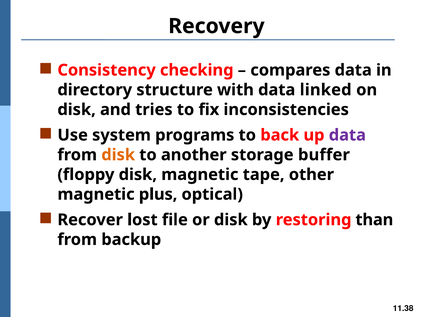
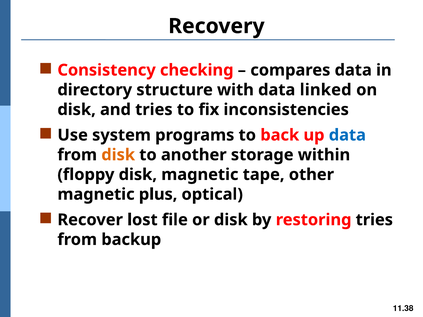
data colour: purple -> blue (347, 135)
buffer: buffer -> within (324, 155)
restoring than: than -> tries (374, 220)
